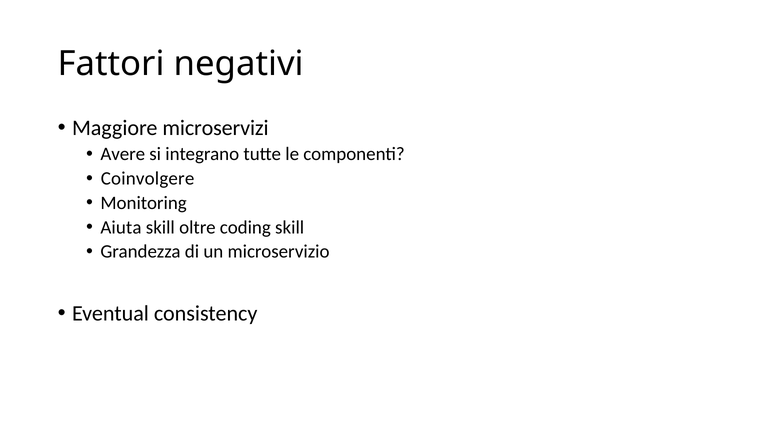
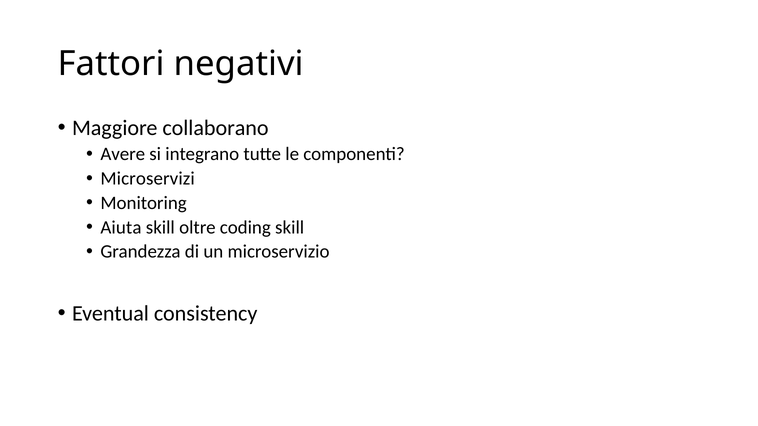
microservizi: microservizi -> collaborano (216, 128)
Coinvolgere: Coinvolgere -> Microservizi (148, 179)
